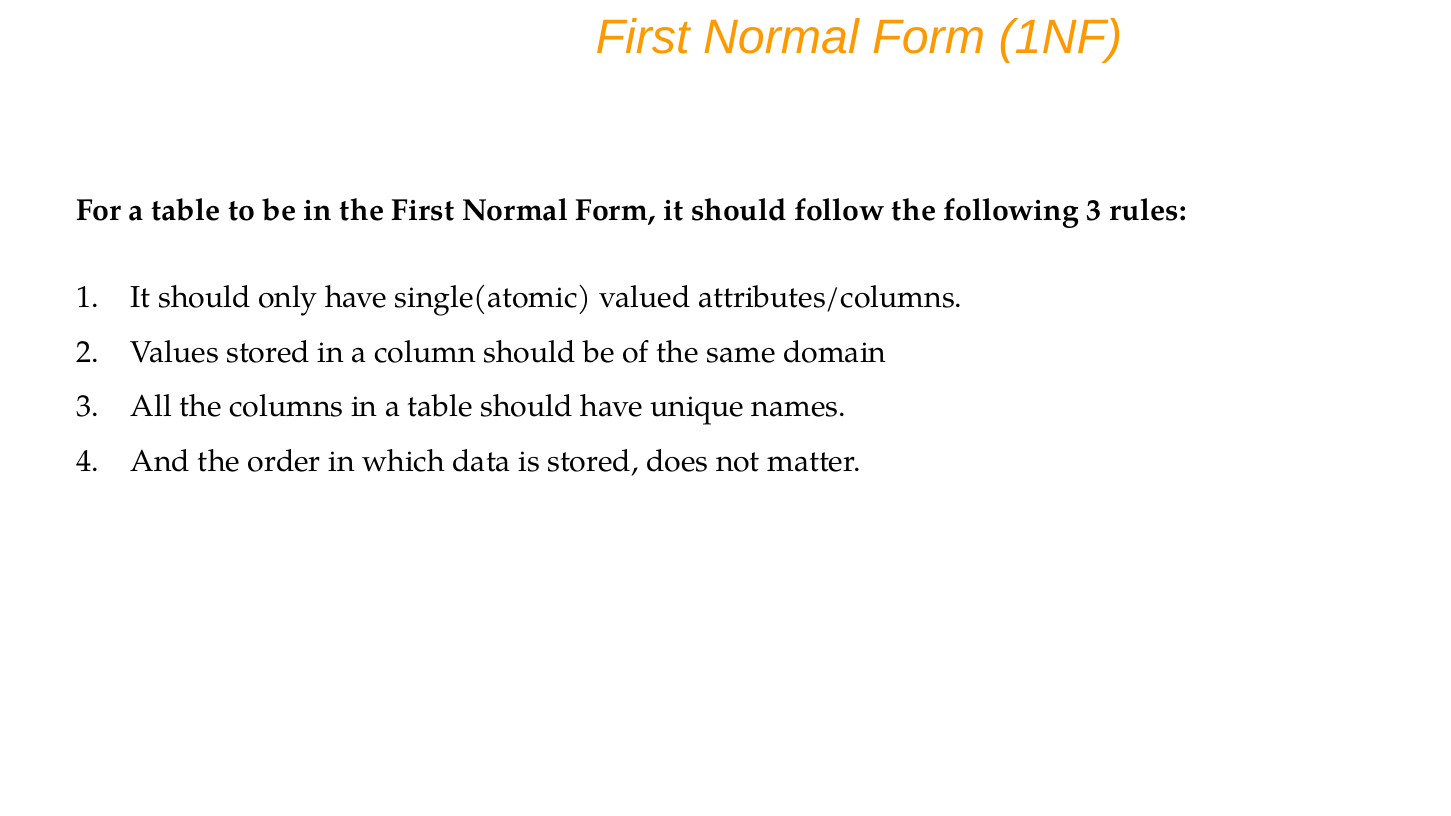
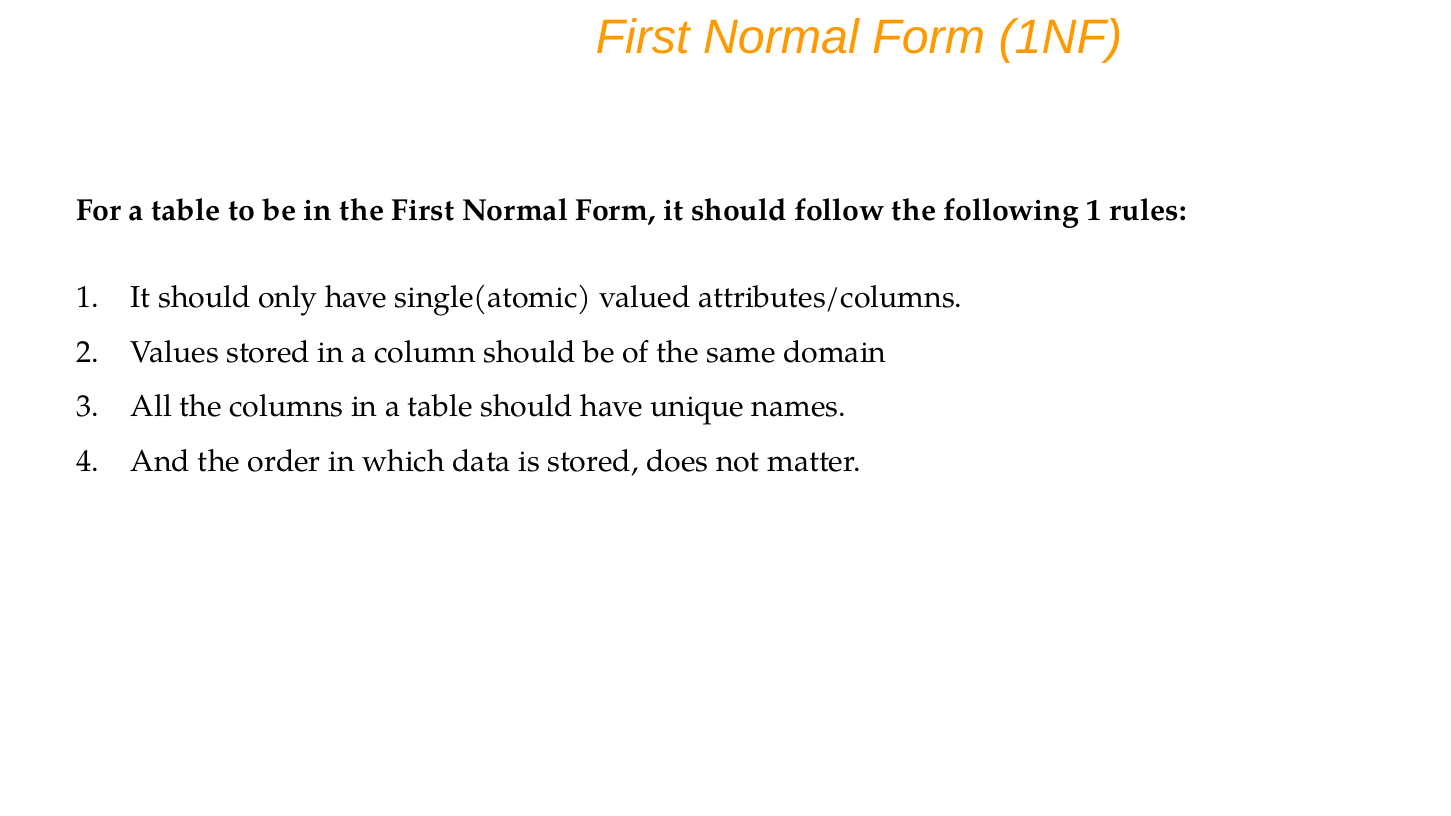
following 3: 3 -> 1 (1094, 211)
